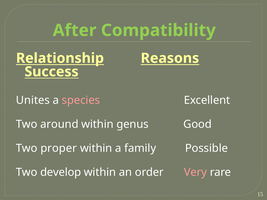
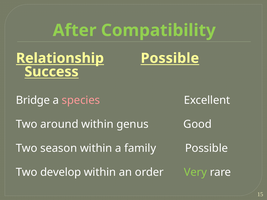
Relationship Reasons: Reasons -> Possible (170, 58)
Unites: Unites -> Bridge (33, 100)
proper: proper -> season (59, 148)
Very colour: pink -> light green (195, 172)
